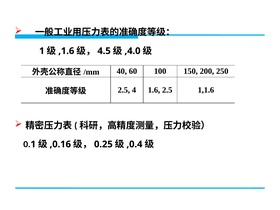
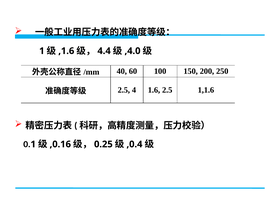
4.5: 4.5 -> 4.4 (104, 51)
